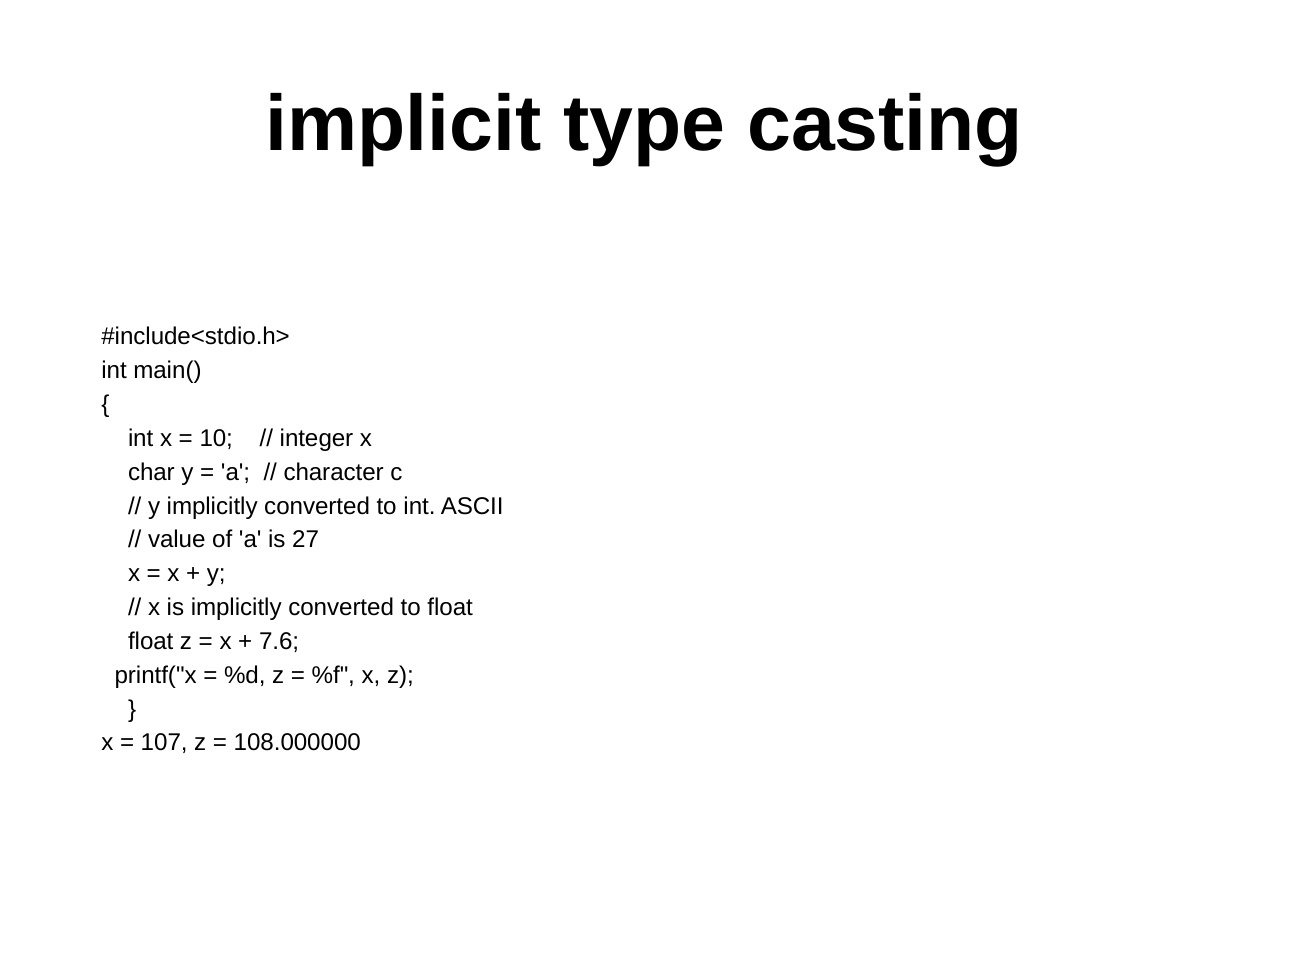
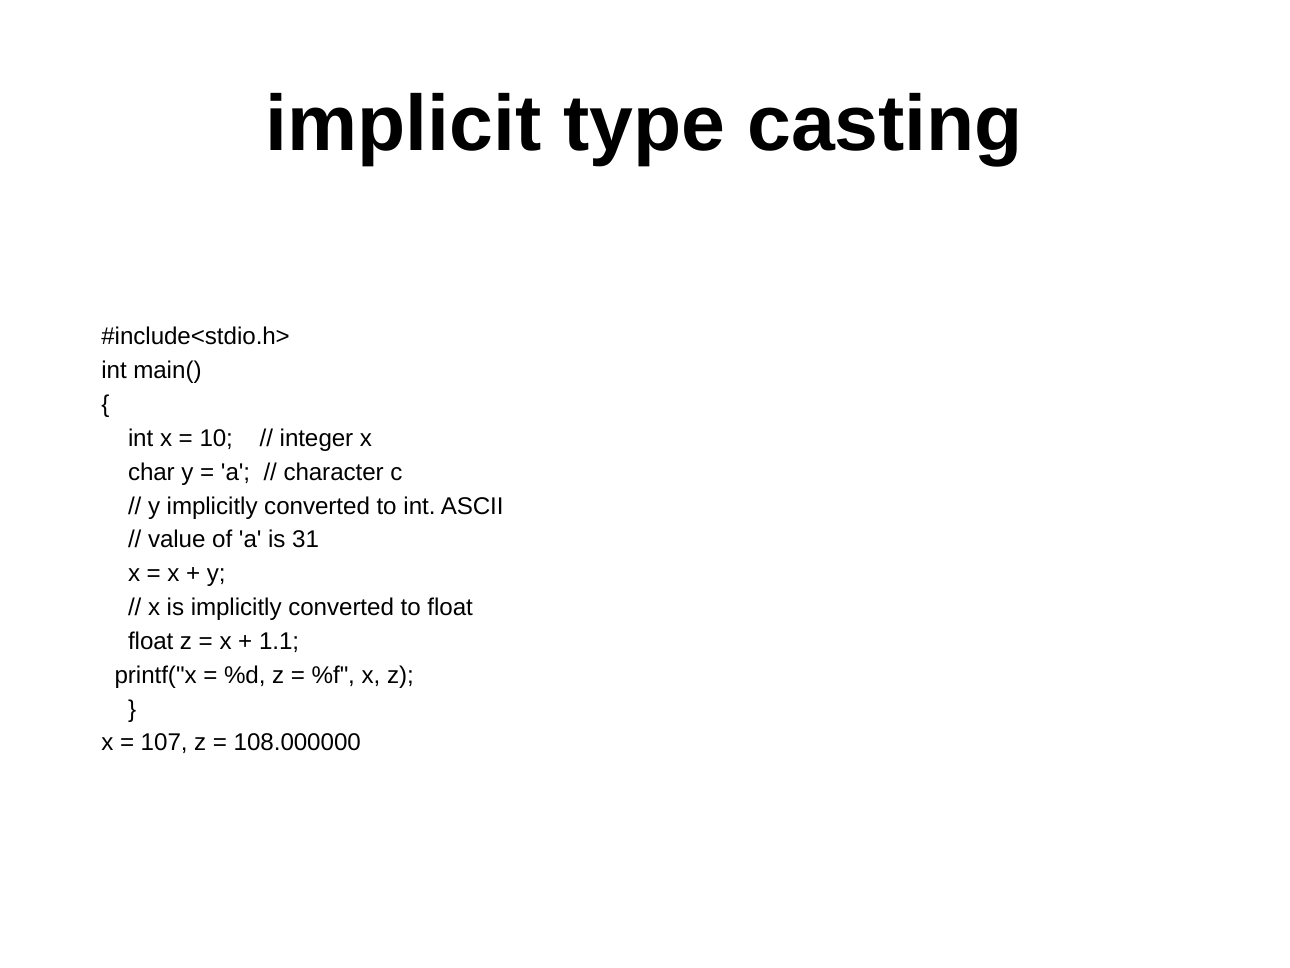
27: 27 -> 31 (306, 540)
7.6: 7.6 -> 1.1 (279, 641)
